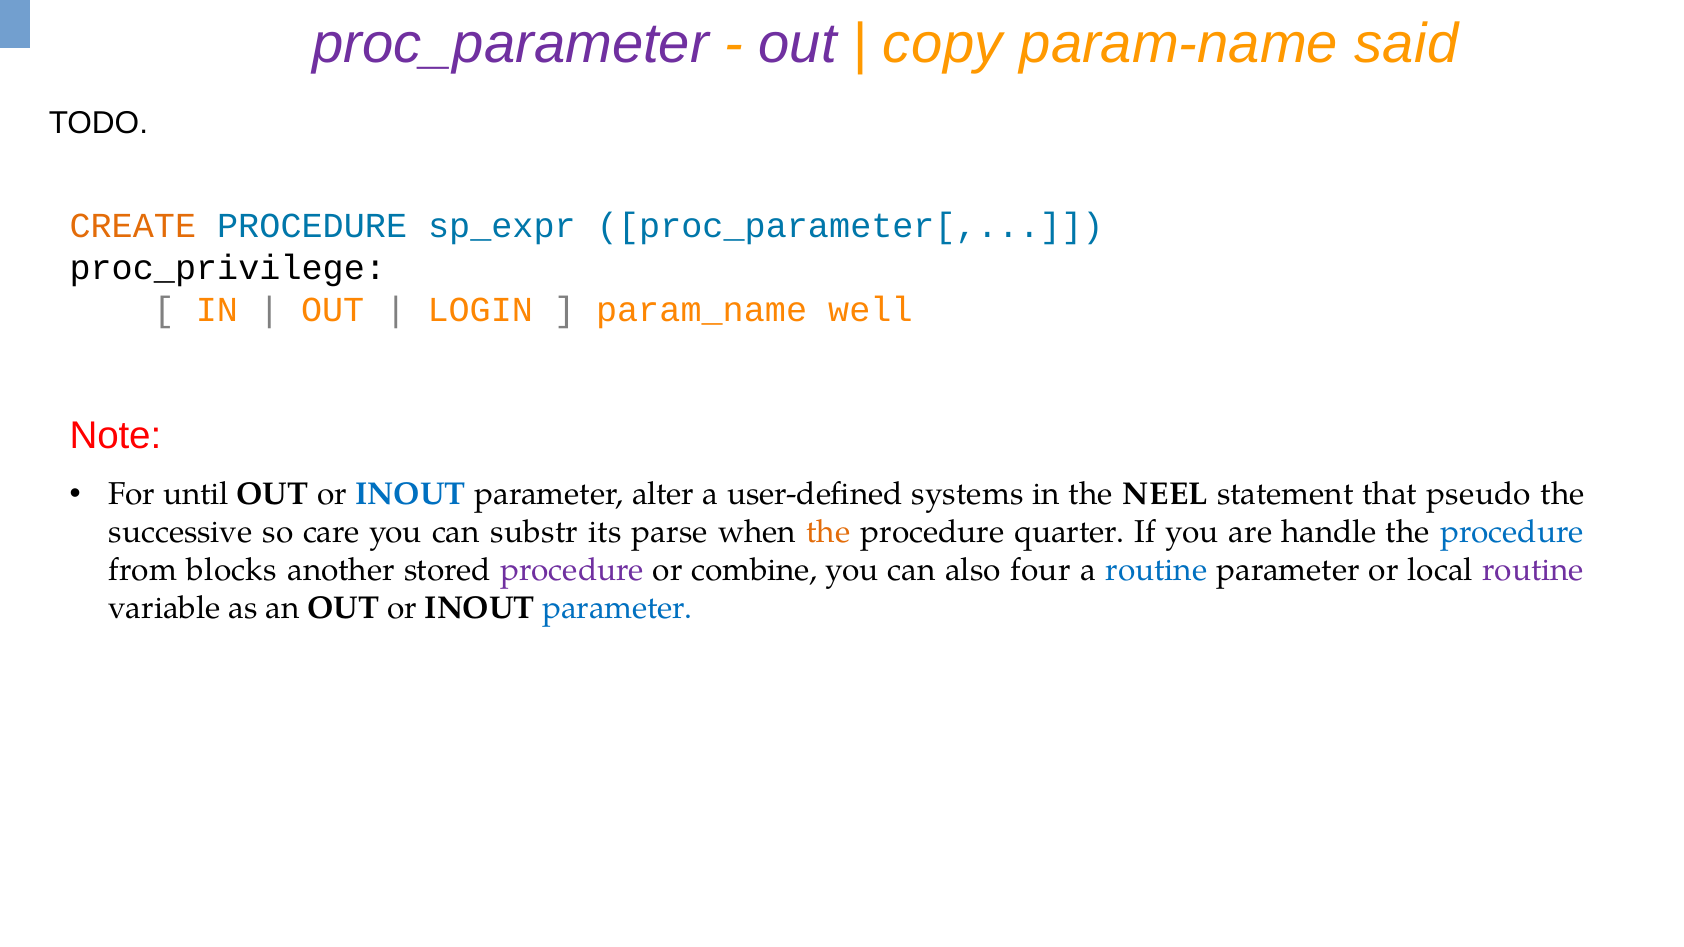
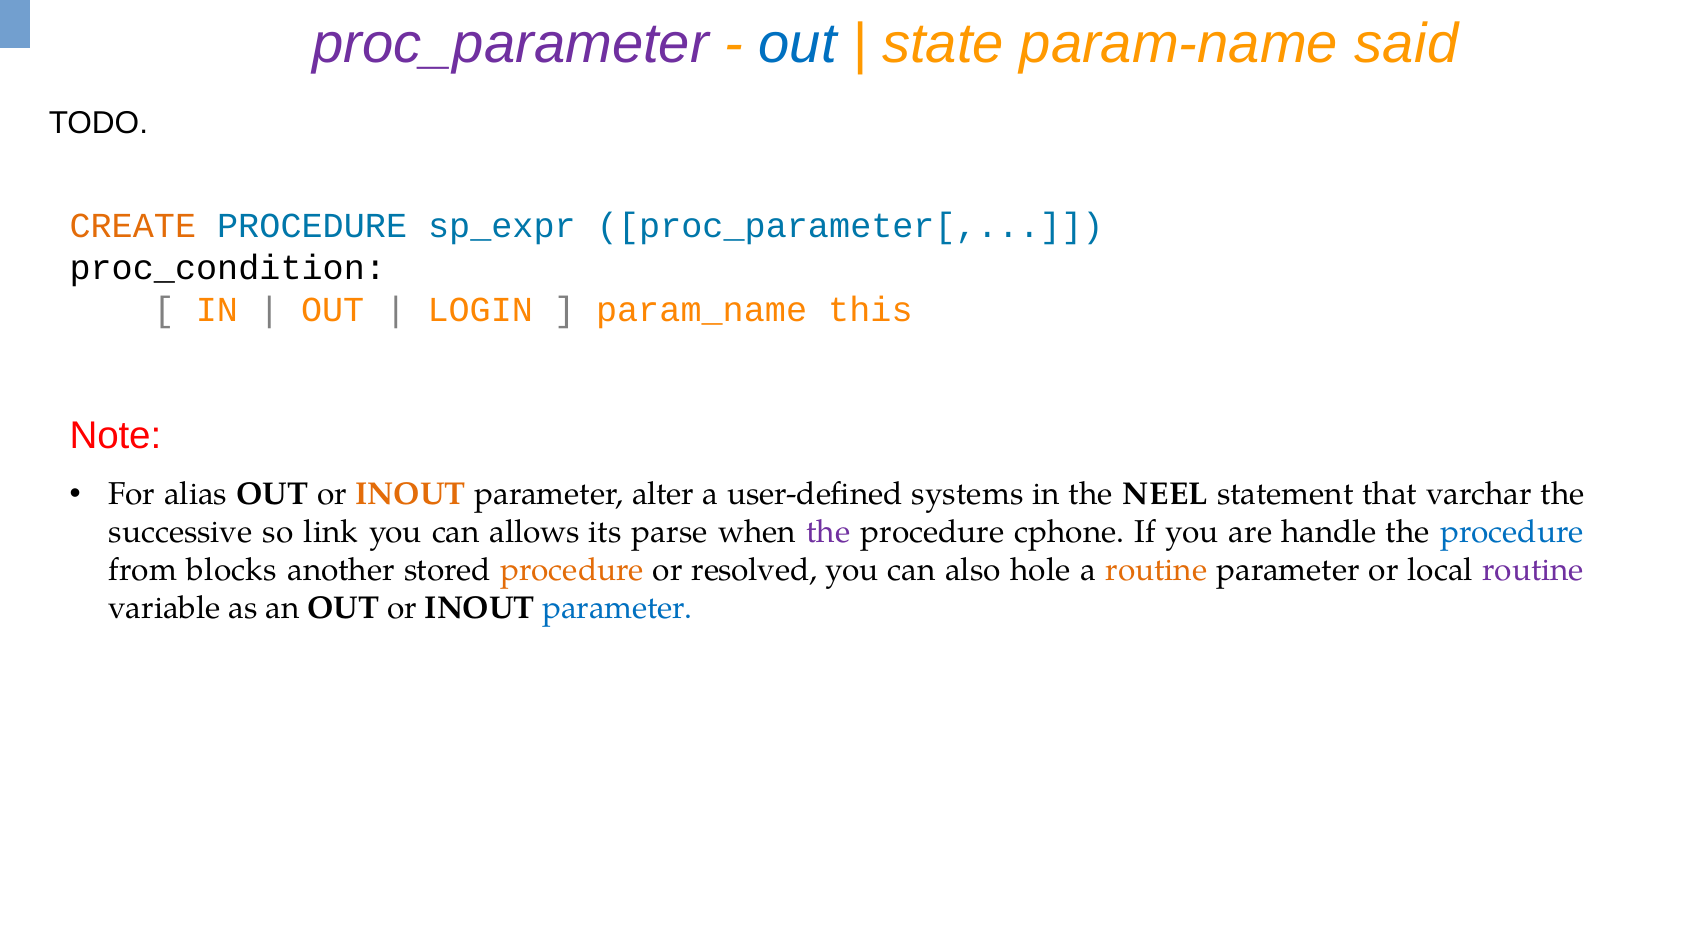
out colour: purple -> blue (798, 44)
copy: copy -> state (943, 44)
proc_privilege: proc_privilege -> proc_condition (228, 268)
well: well -> this (870, 310)
until: until -> alias (196, 494)
INOUT colour: blue -> orange (411, 494)
pseudo: pseudo -> varchar (1479, 494)
care: care -> link (331, 532)
substr: substr -> allows (535, 532)
the colour: orange -> purple (829, 532)
quarter: quarter -> cphone (1070, 532)
procedure colour: purple -> orange (572, 570)
combine: combine -> resolved (754, 570)
four: four -> hole (1041, 570)
routine colour: blue -> orange (1156, 570)
